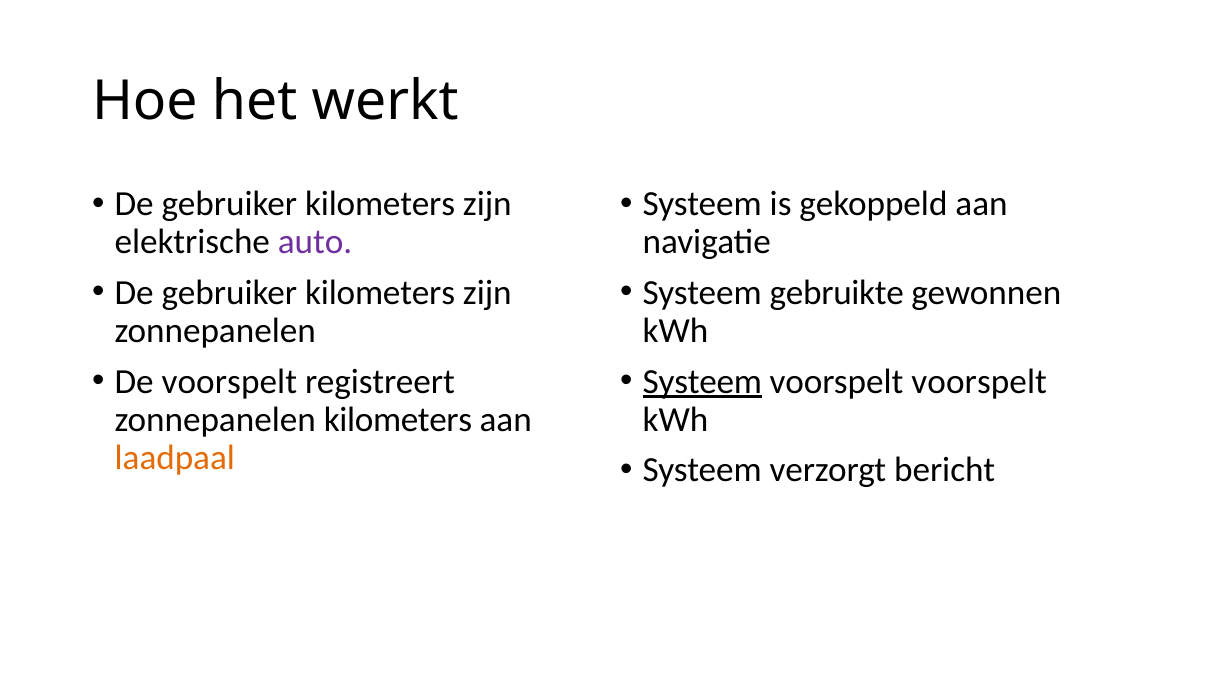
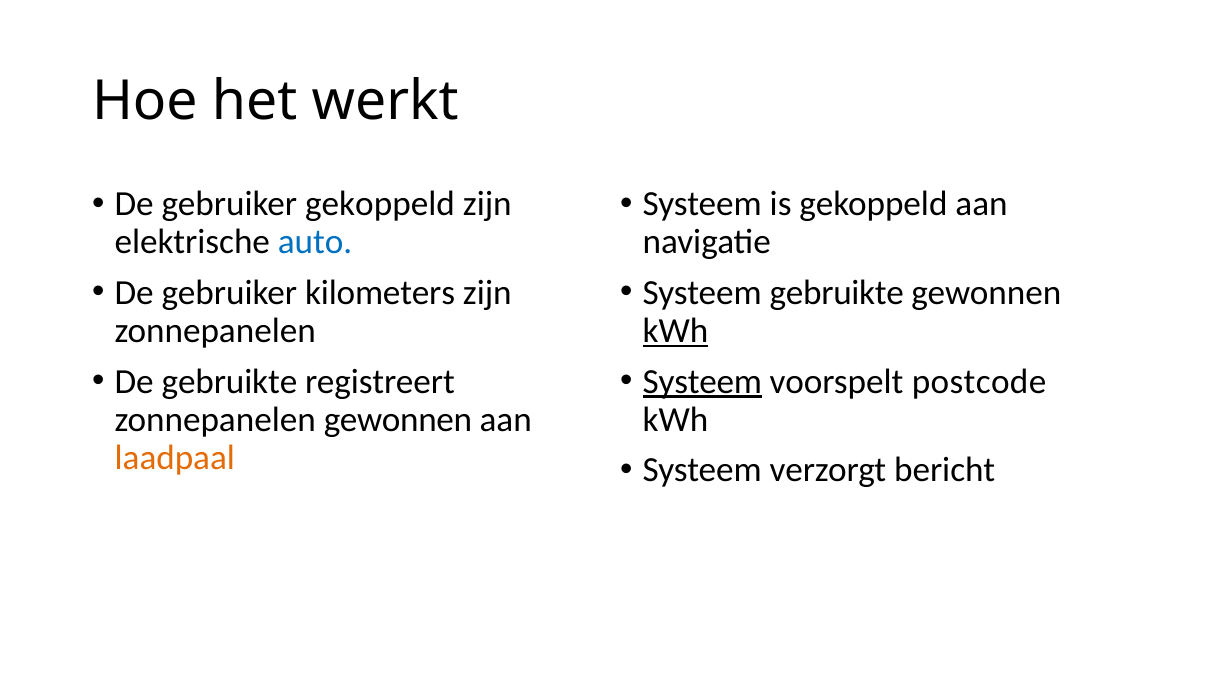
kilometers: kilometers -> gekoppeld (380, 204)
auto colour: purple -> blue (315, 242)
kWh underline: none -> present (676, 331)
De voorspelt: voorspelt -> gebruikte (229, 381)
voorspelt voorspelt: voorspelt -> postcode (979, 381)
zonnepanelen kilometers: kilometers -> gewonnen (398, 419)
